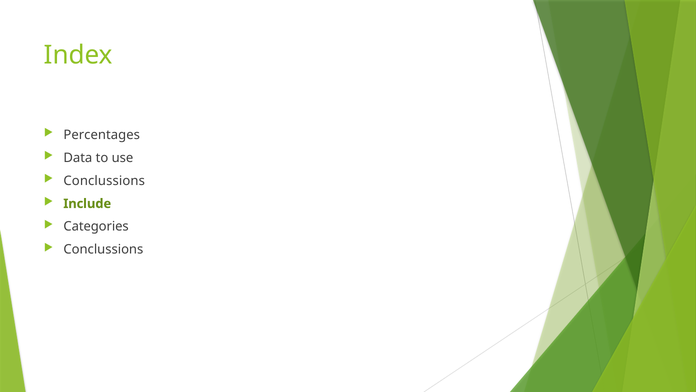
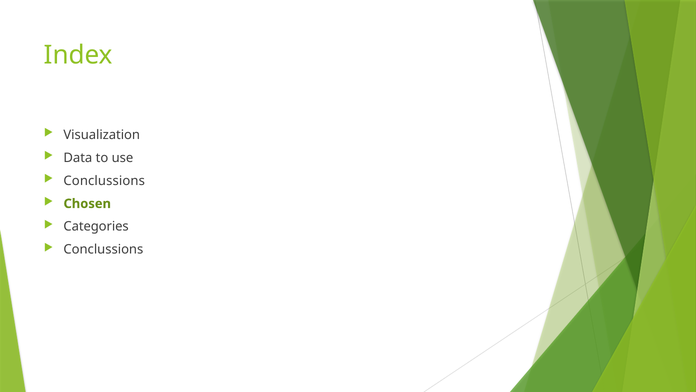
Percentages: Percentages -> Visualization (102, 135)
Include: Include -> Chosen (87, 203)
